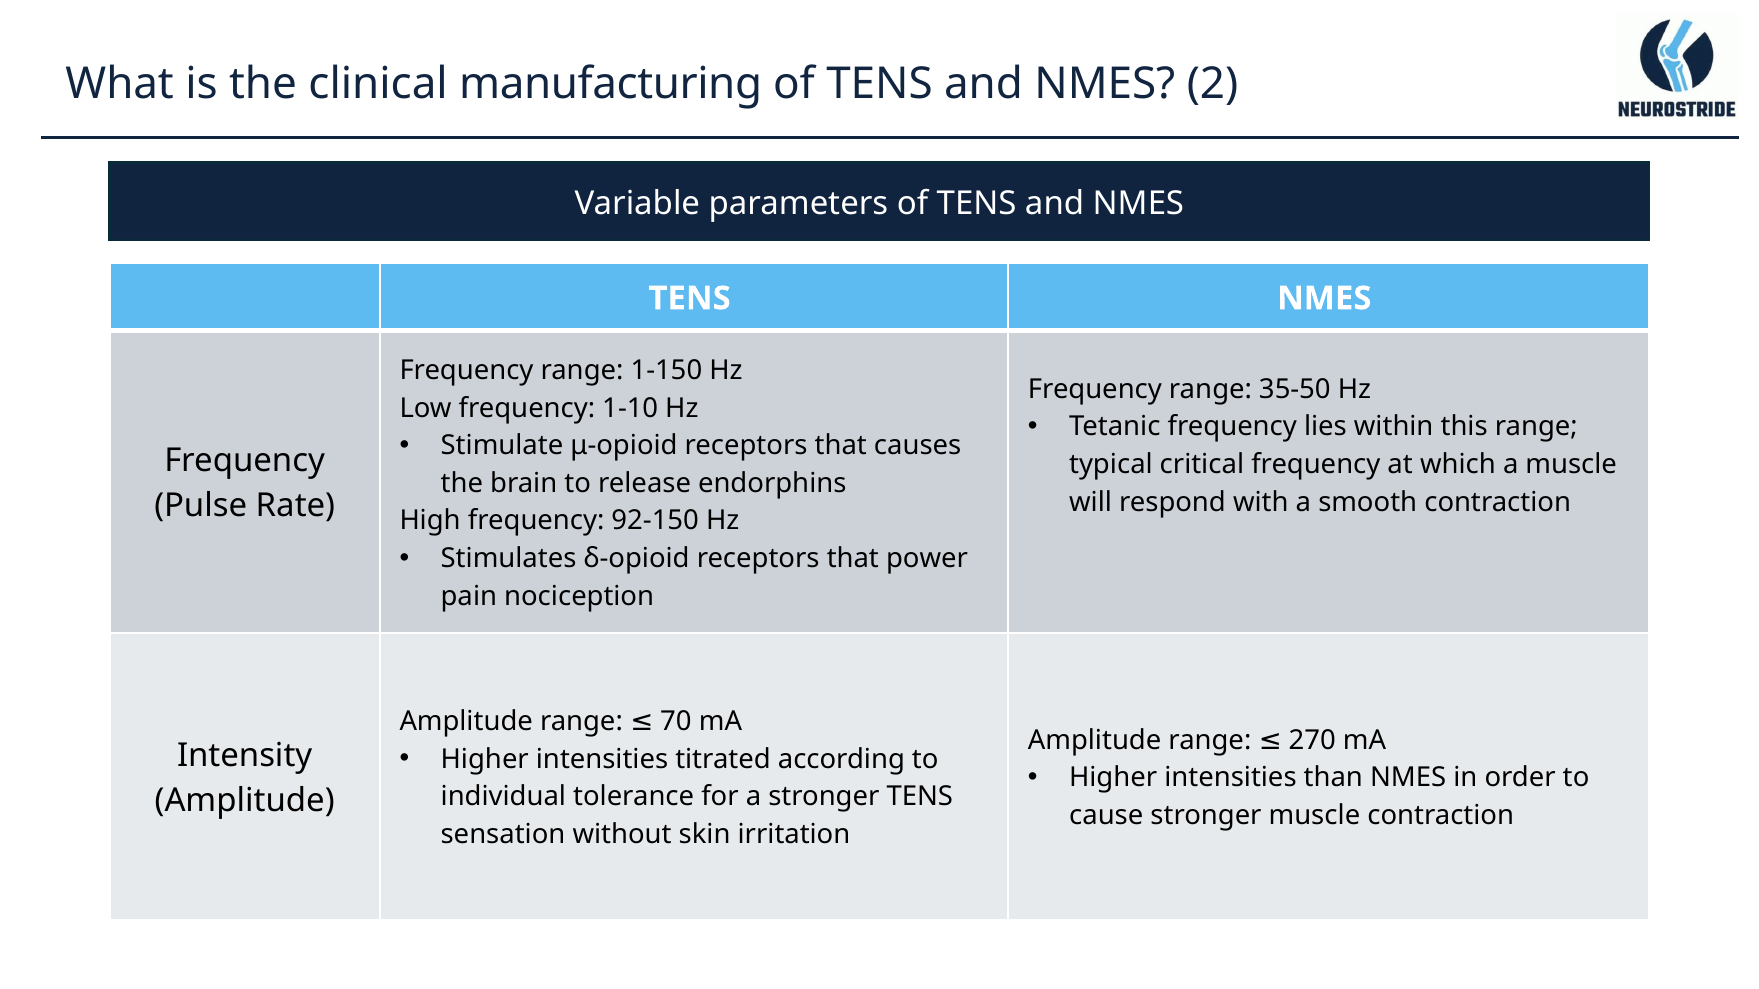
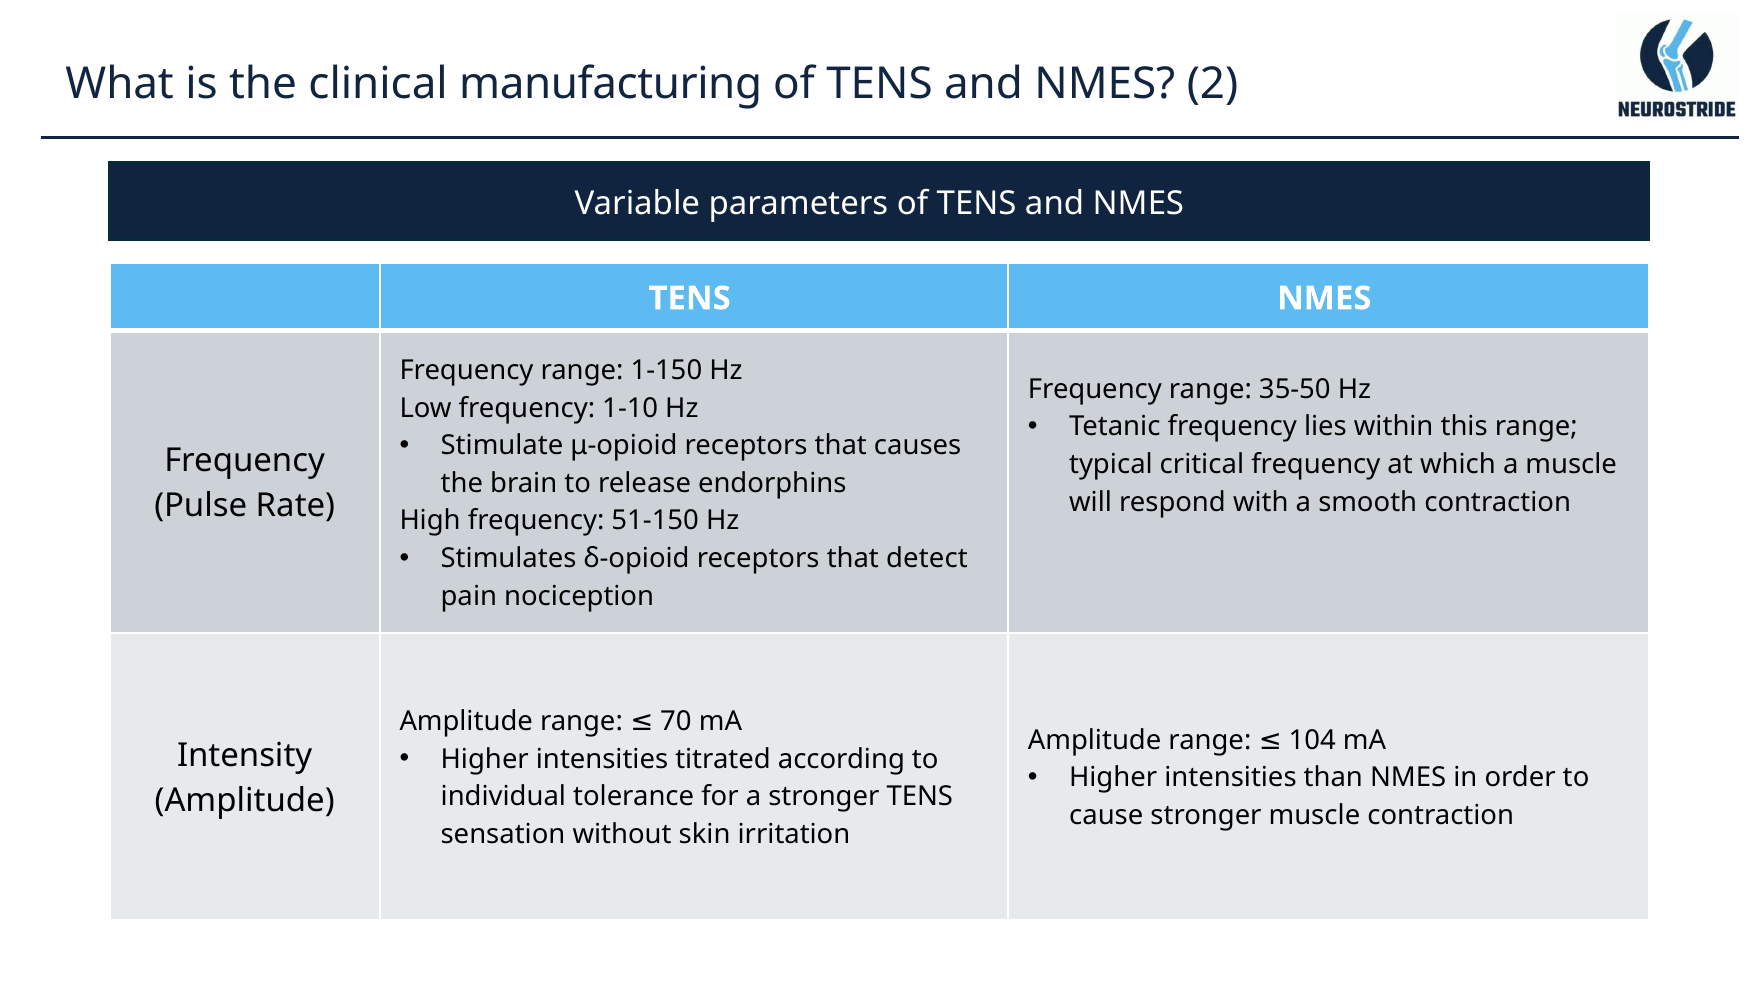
92-150: 92-150 -> 51-150 (655, 521)
power: power -> detect (927, 559)
270: 270 -> 104 (1312, 741)
